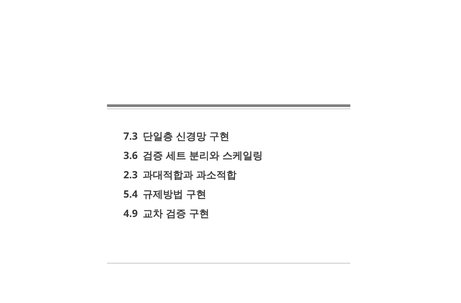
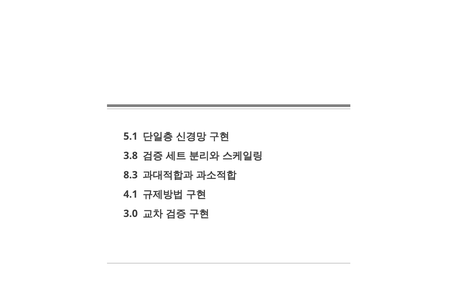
7.3: 7.3 -> 5.1 (131, 136)
3.6: 3.6 -> 3.8 (131, 156)
2.3: 2.3 -> 8.3 (131, 175)
5.4: 5.4 -> 4.1 (131, 194)
4.9: 4.9 -> 3.0 (131, 213)
